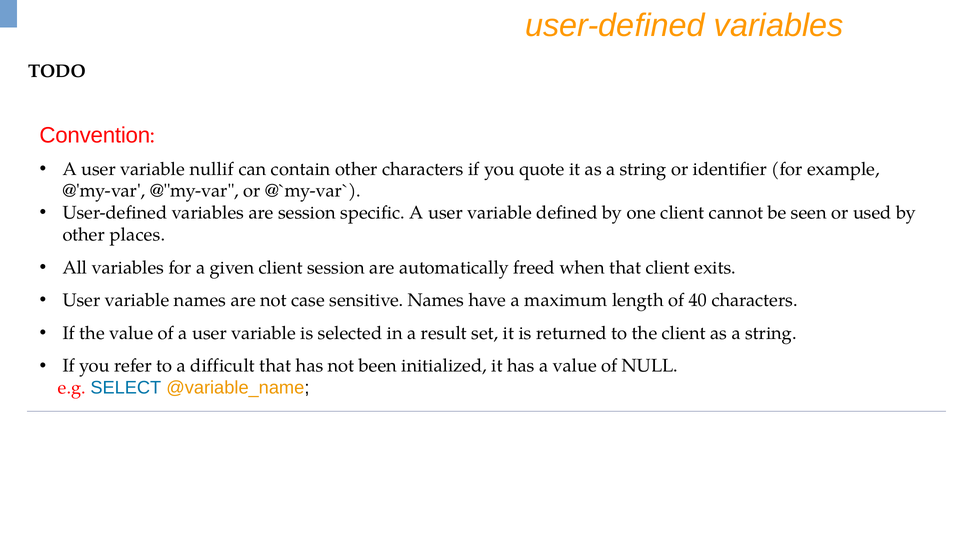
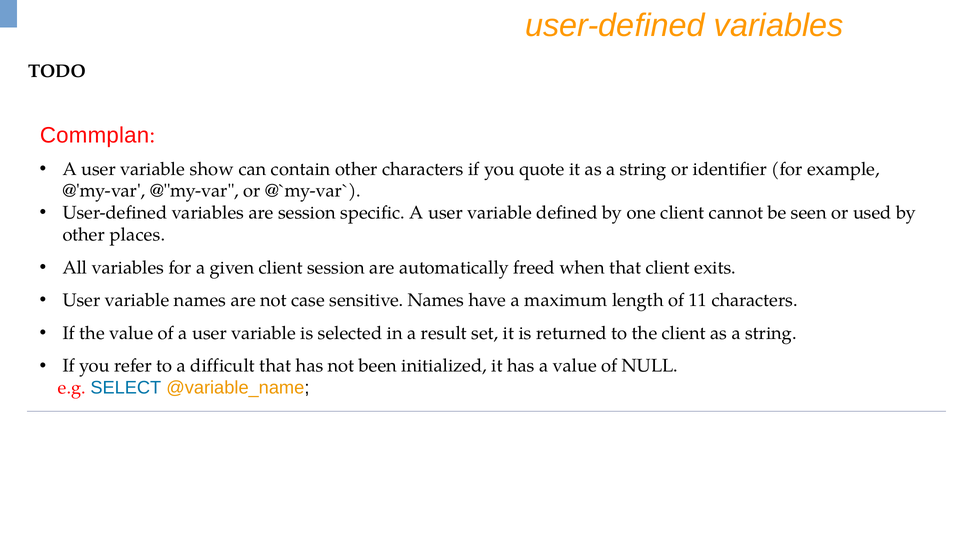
Convention: Convention -> Commplan (95, 135)
nullif: nullif -> show (212, 169)
40: 40 -> 11 (698, 300)
